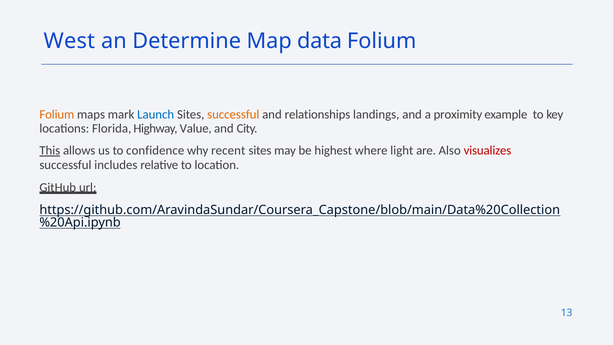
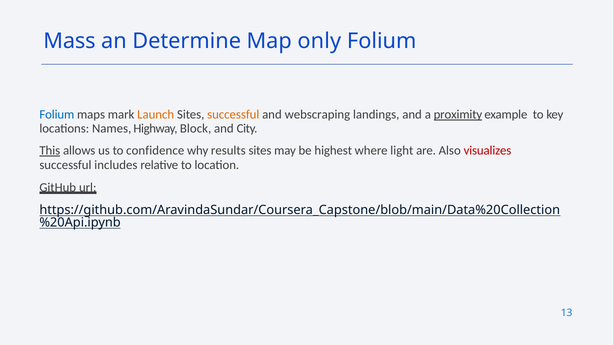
West: West -> Mass (69, 41)
data: data -> only (319, 41)
Folium colour: orange -> blue (57, 115)
Launch colour: blue -> orange (156, 115)
relationships: relationships -> webscraping (317, 115)
proximity underline: none -> present (458, 115)
Florida: Florida -> Names (112, 129)
Value: Value -> Block (196, 129)
recent: recent -> results (228, 151)
